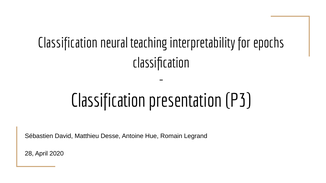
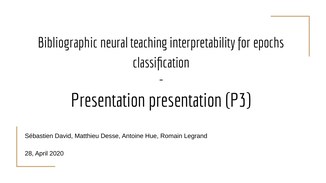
Classification: Classification -> Bibliographic (68, 43)
Classification: Classification -> Presentation (108, 101)
